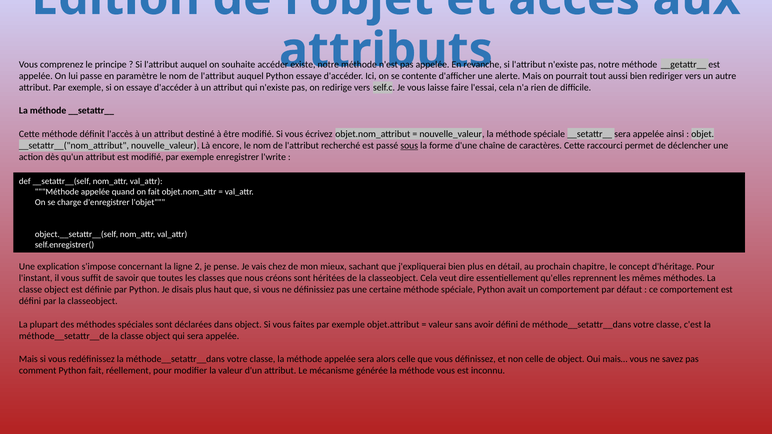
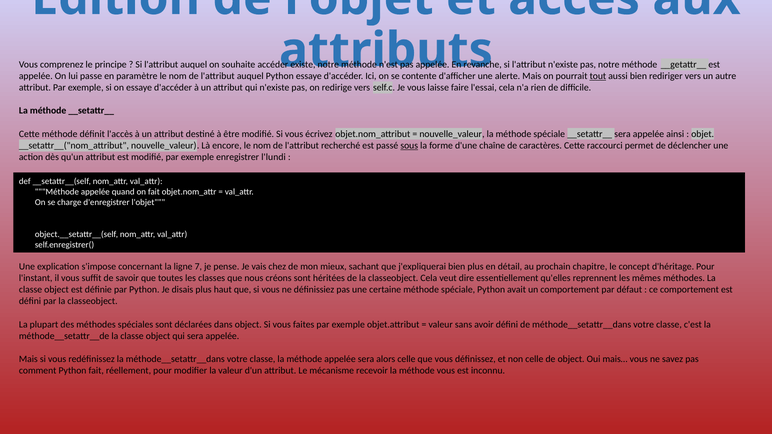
tout underline: none -> present (598, 76)
l'write: l'write -> l'lundi (274, 157)
2: 2 -> 7 (198, 267)
générée: générée -> recevoir (372, 371)
